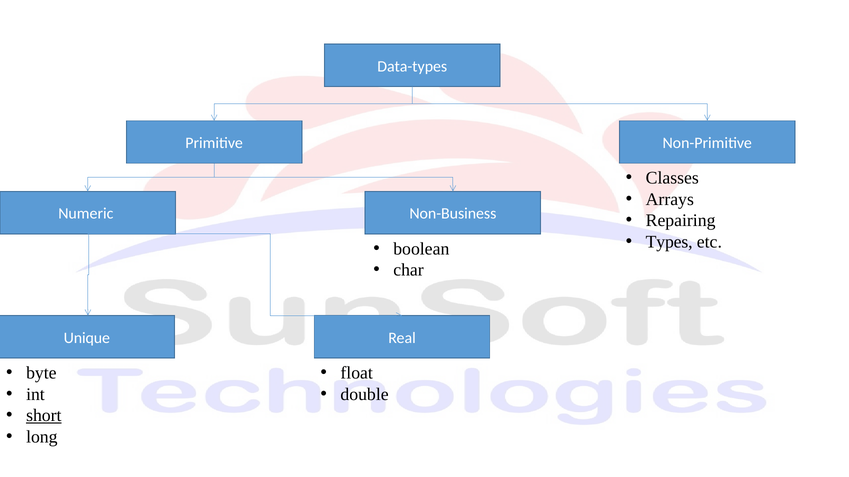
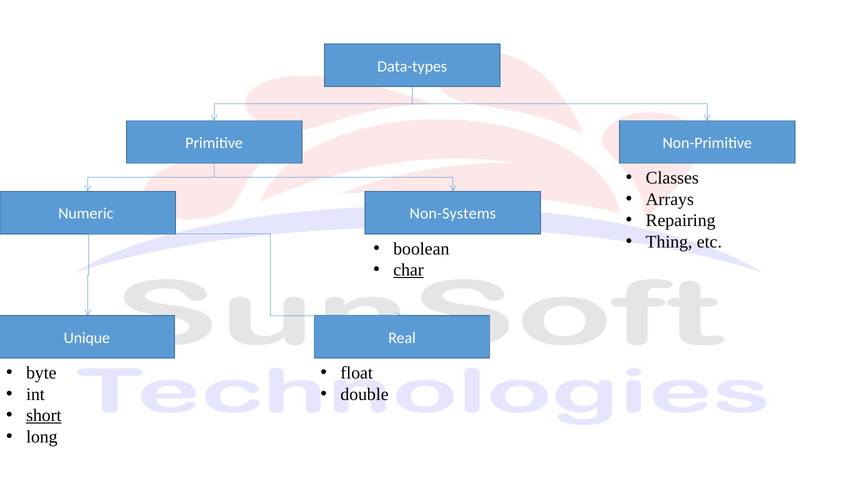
Non-Business: Non-Business -> Non-Systems (453, 214)
Types: Types -> Thing (669, 242)
char underline: none -> present (409, 270)
